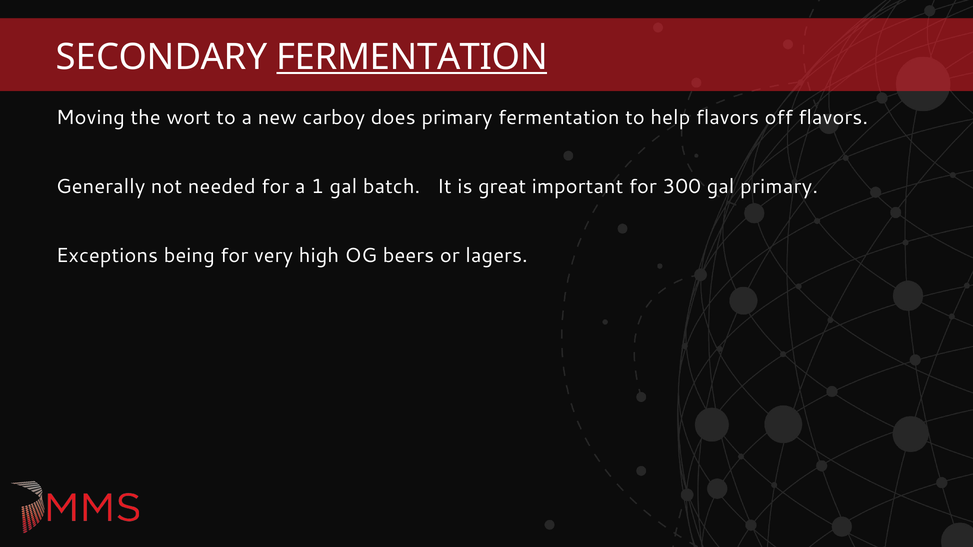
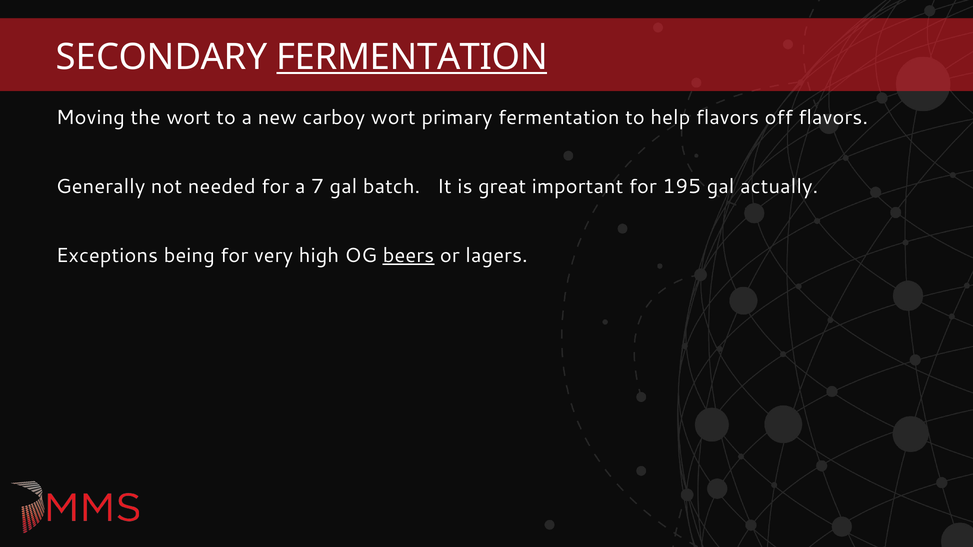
carboy does: does -> wort (393, 118)
1: 1 -> 7 (317, 187)
300: 300 -> 195 (682, 187)
gal primary: primary -> actually (779, 187)
beers underline: none -> present (408, 256)
